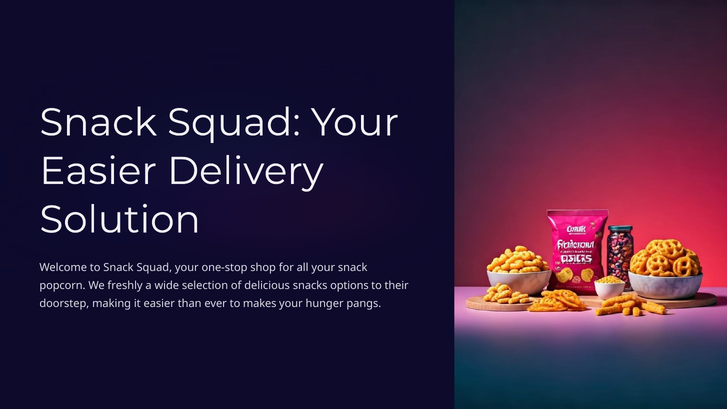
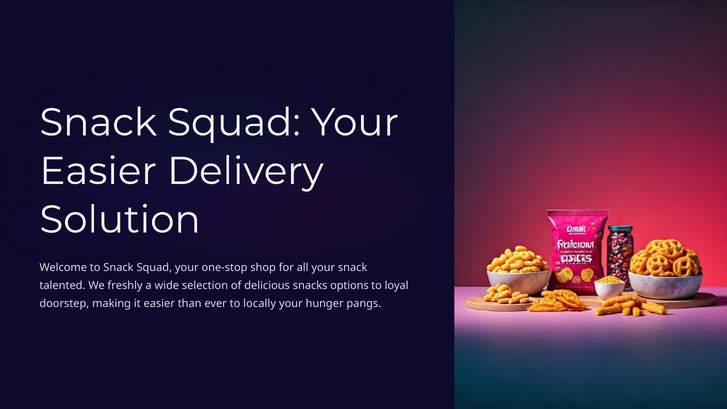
popcorn: popcorn -> talented (62, 285)
their: their -> loyal (397, 285)
makes: makes -> locally (260, 303)
